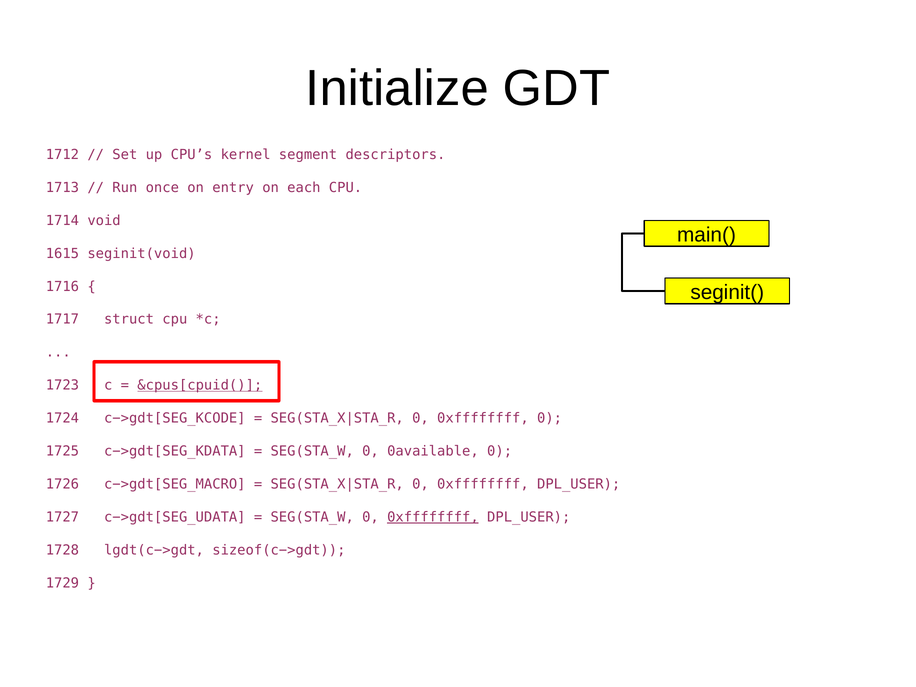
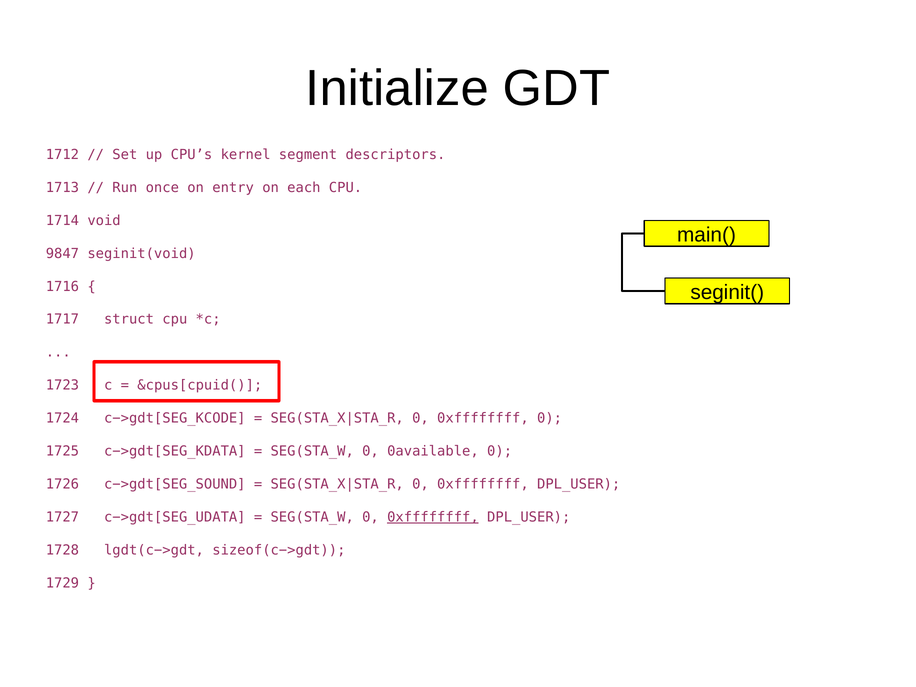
1615: 1615 -> 9847 (62, 253)
&cpus[cpuid( underline: present -> none (200, 385)
c−>gdt[SEG_MACRO: c−>gdt[SEG_MACRO -> c−>gdt[SEG_SOUND (175, 484)
